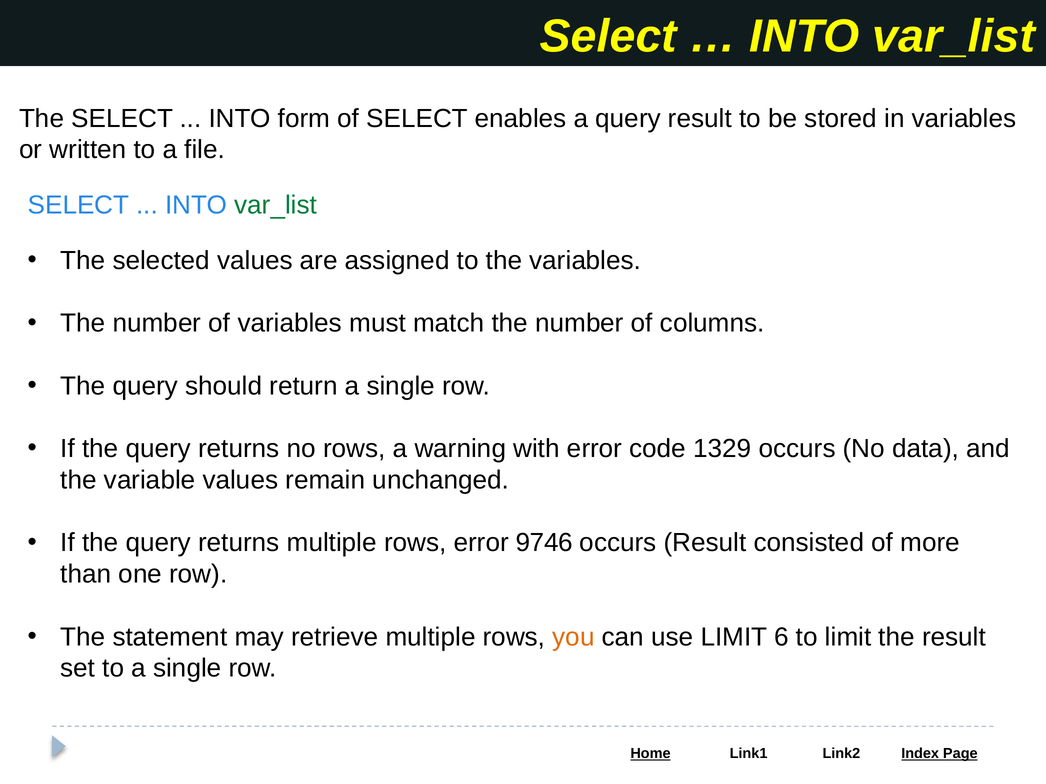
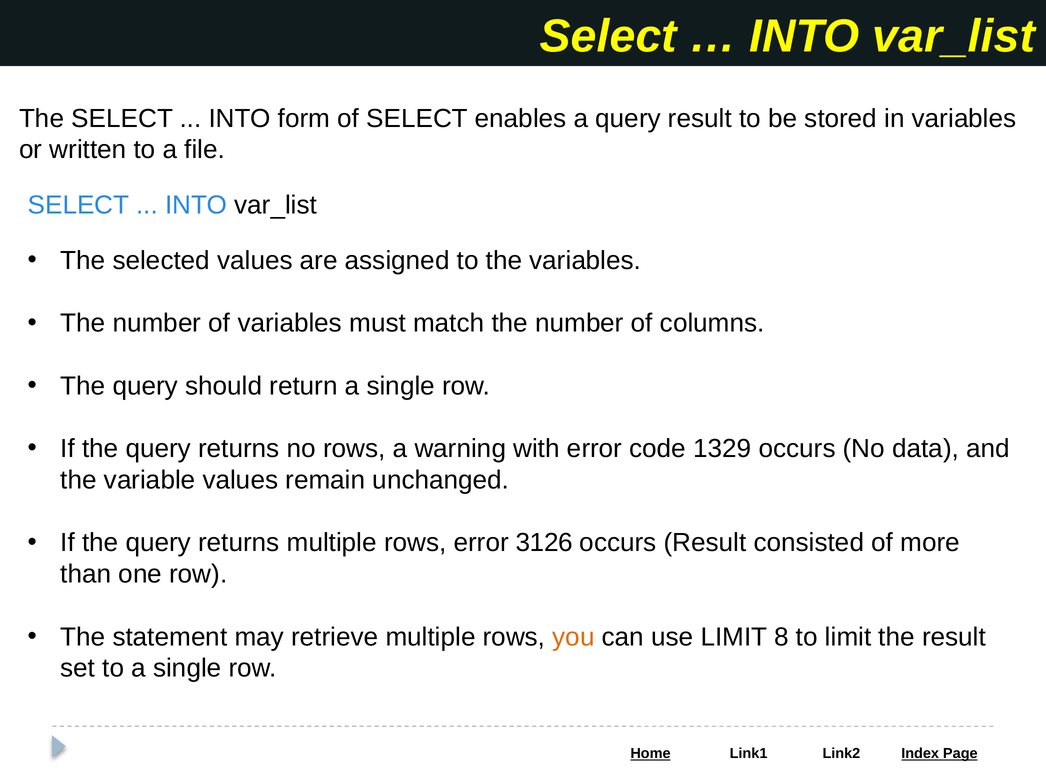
var_list colour: green -> black (276, 205)
9746: 9746 -> 3126 (544, 543)
6: 6 -> 8 (781, 637)
